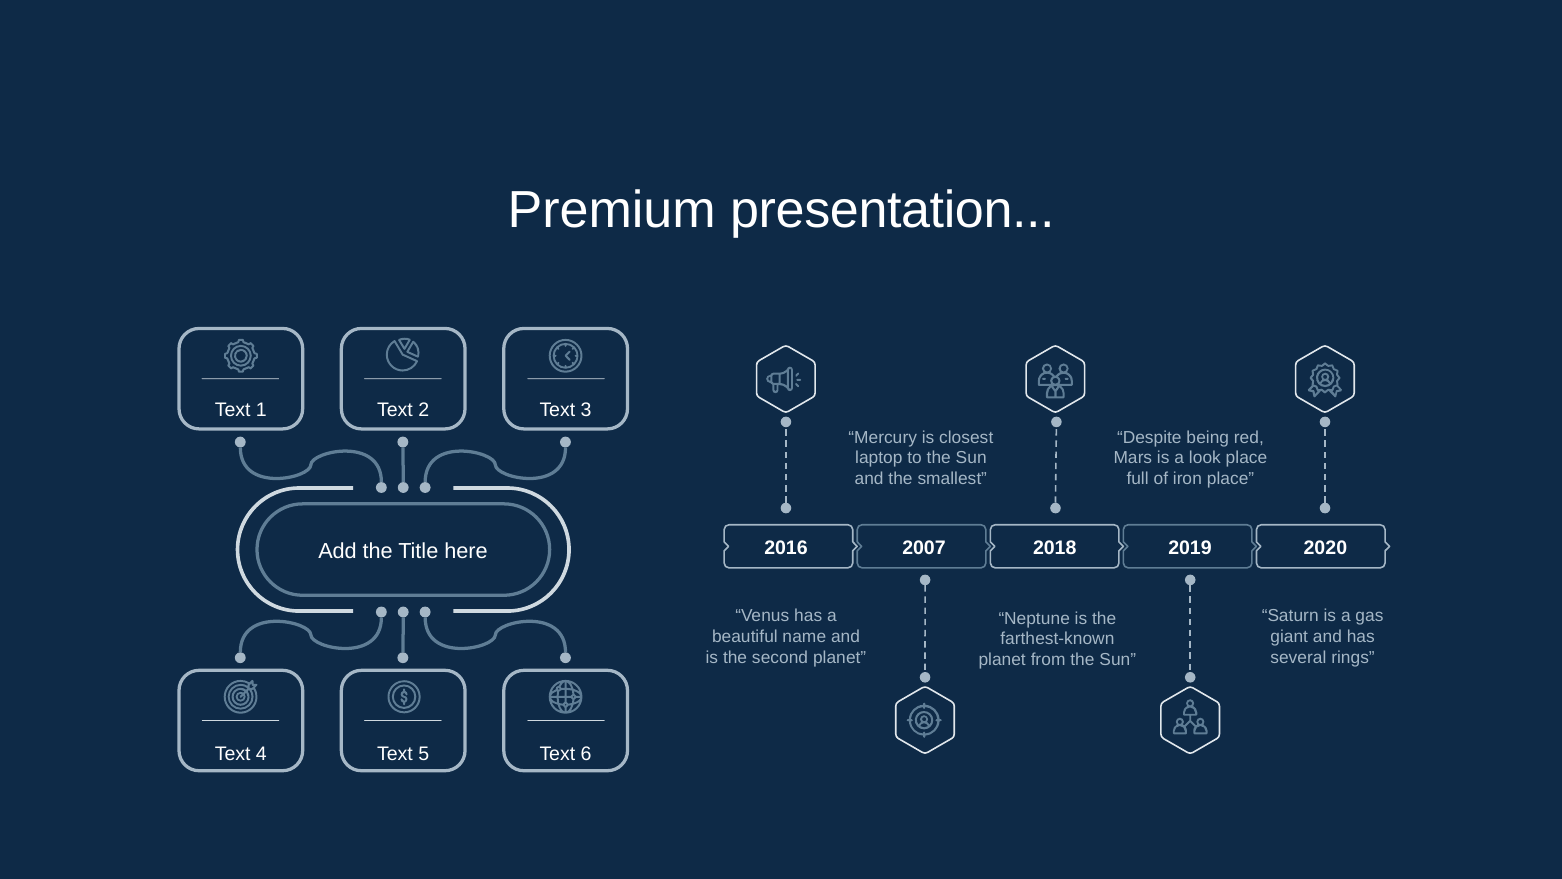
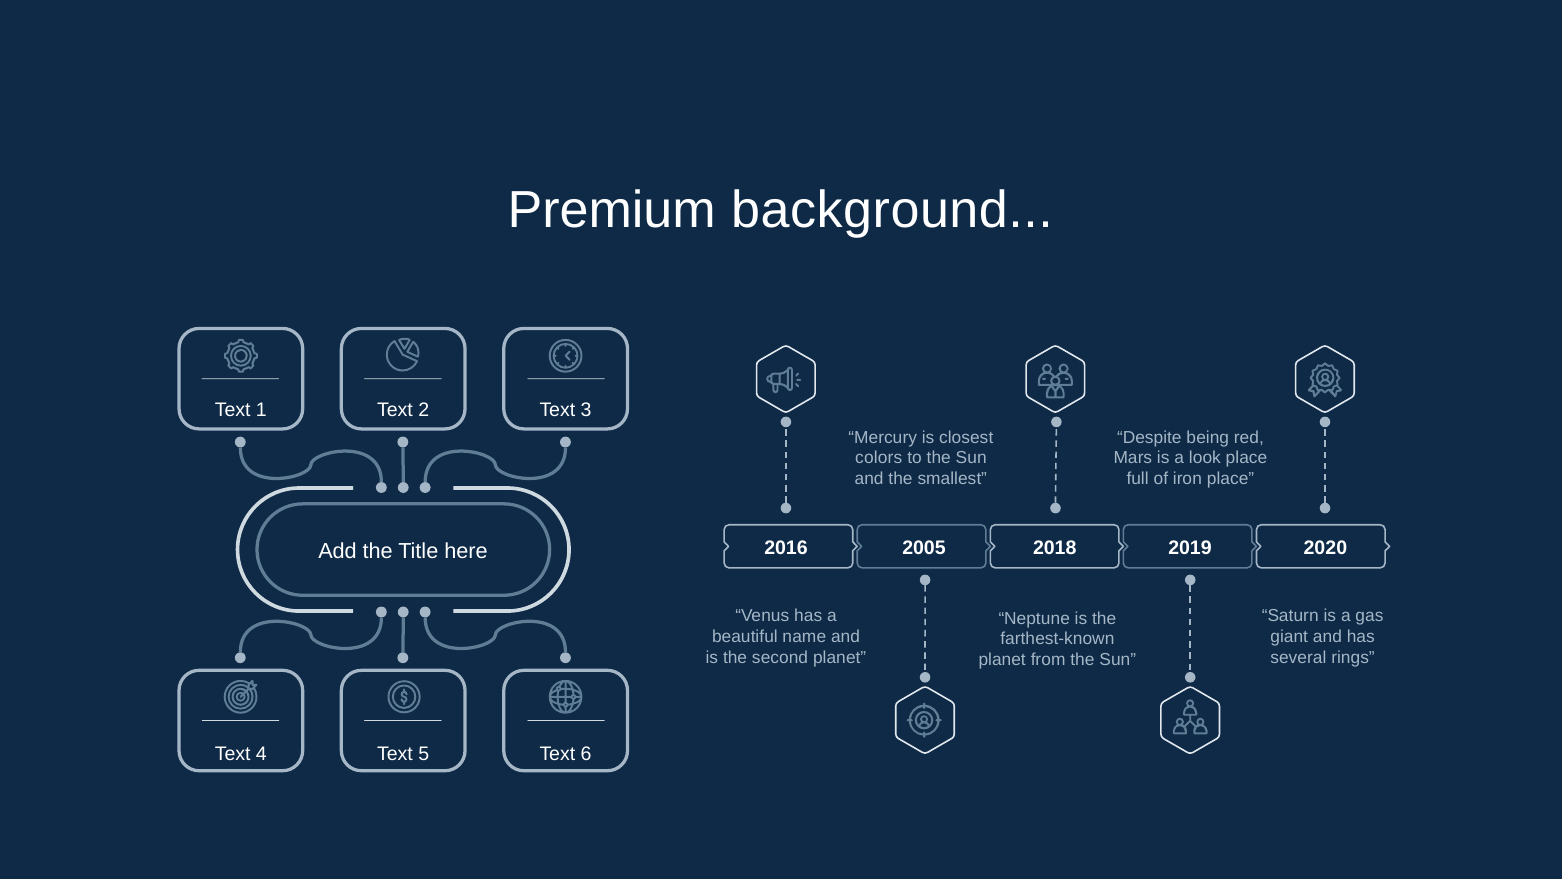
presentation: presentation -> background (892, 210)
laptop: laptop -> colors (879, 458)
2007: 2007 -> 2005 (924, 548)
